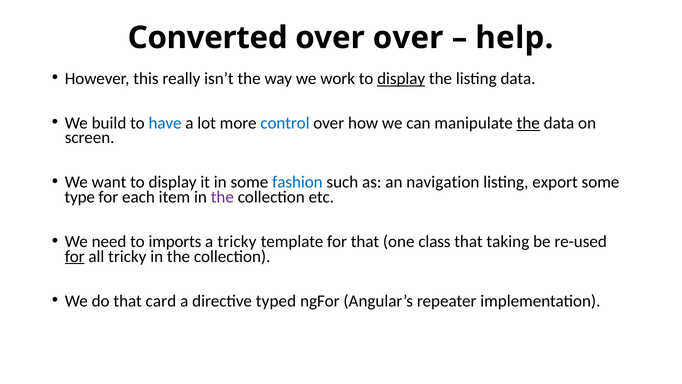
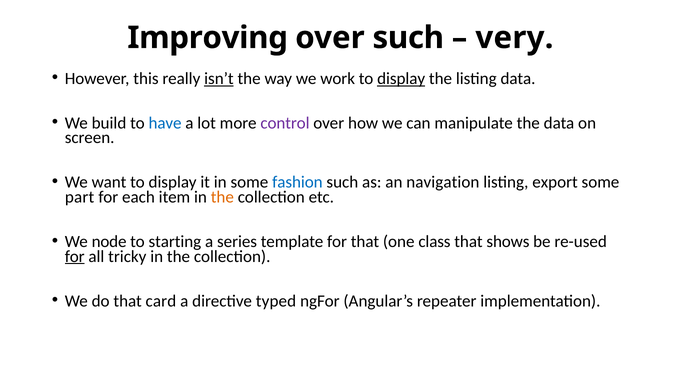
Converted: Converted -> Improving (208, 38)
over over: over -> such (408, 38)
help: help -> very (514, 38)
isn’t underline: none -> present (219, 78)
control colour: blue -> purple (285, 123)
the underline: present -> none (528, 123)
type: type -> part (80, 197)
the colour: purple -> orange (222, 197)
need: need -> node (109, 241)
imports: imports -> starting (175, 241)
a tricky: tricky -> series (237, 241)
taking: taking -> shows (508, 241)
